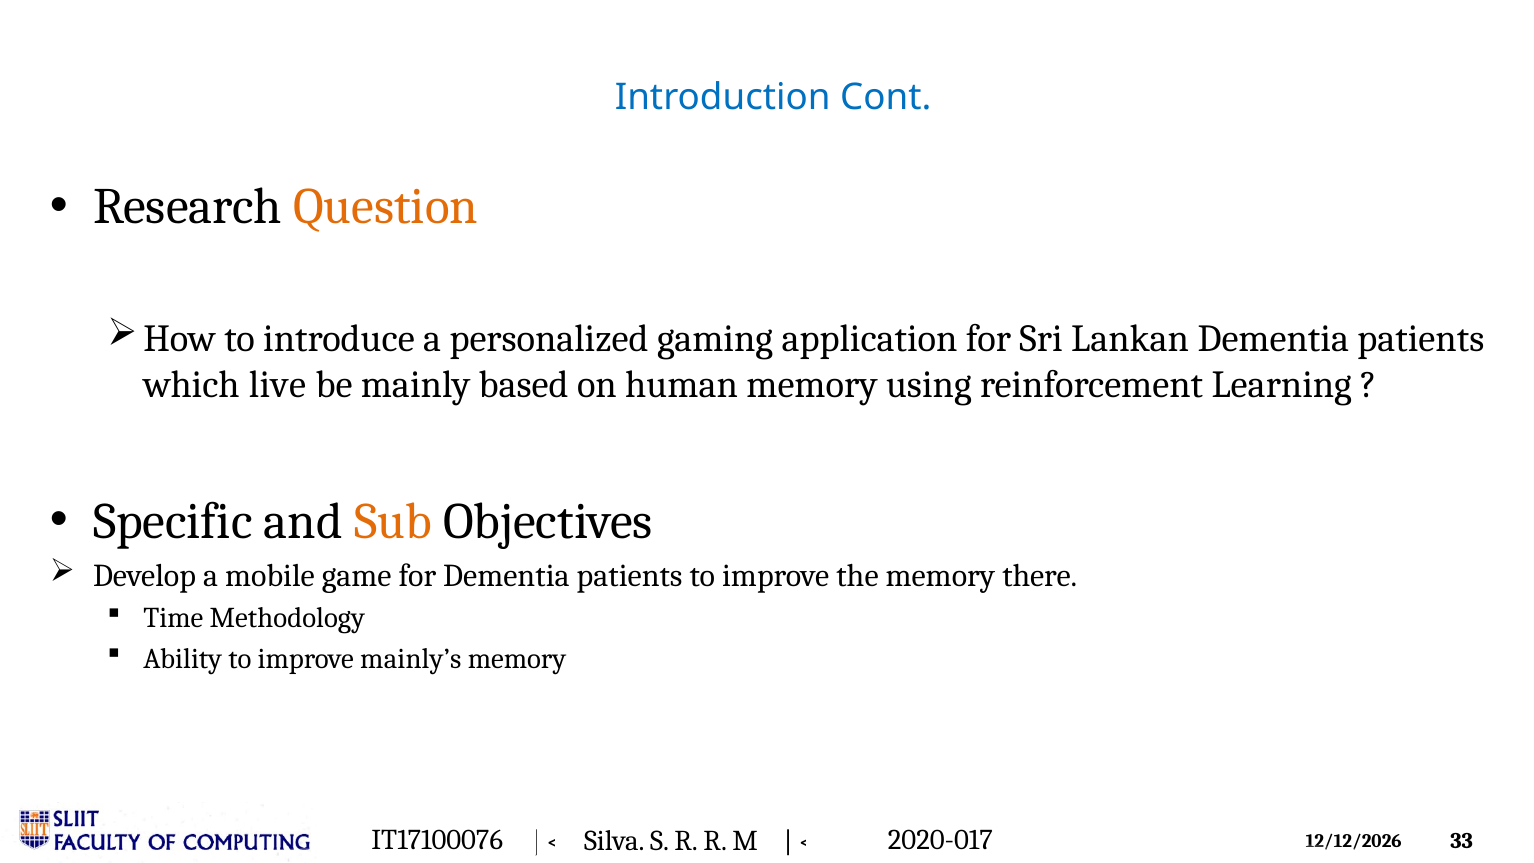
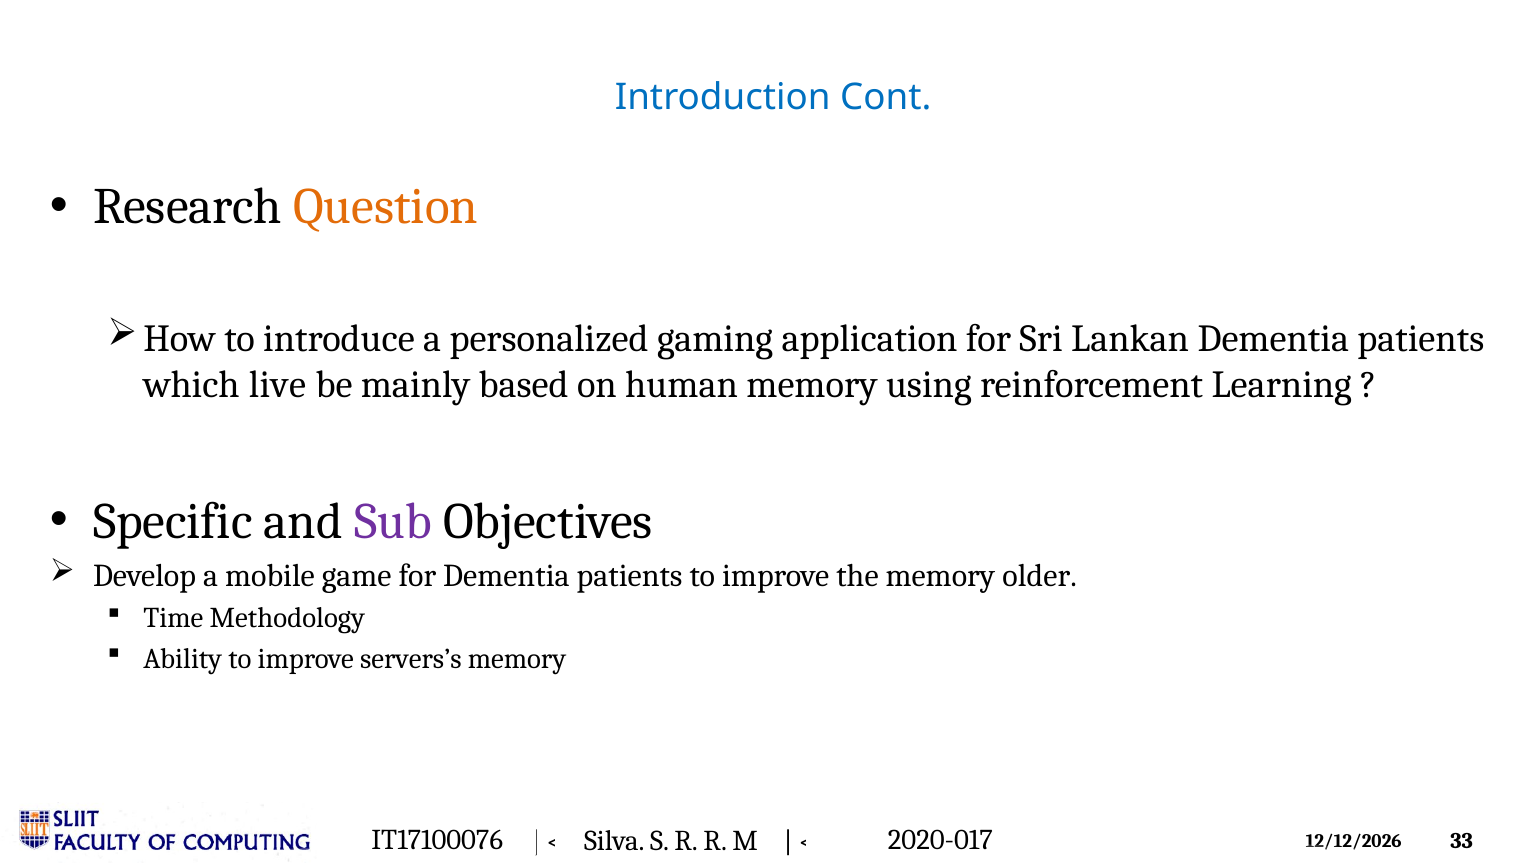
Sub colour: orange -> purple (393, 521)
there: there -> older (1040, 576)
mainly’s: mainly’s -> servers’s (411, 658)
